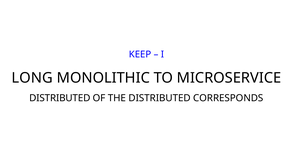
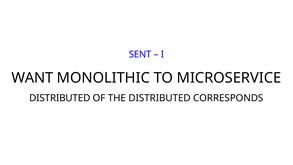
KEEP: KEEP -> SENT (140, 54)
LONG: LONG -> WANT (32, 78)
